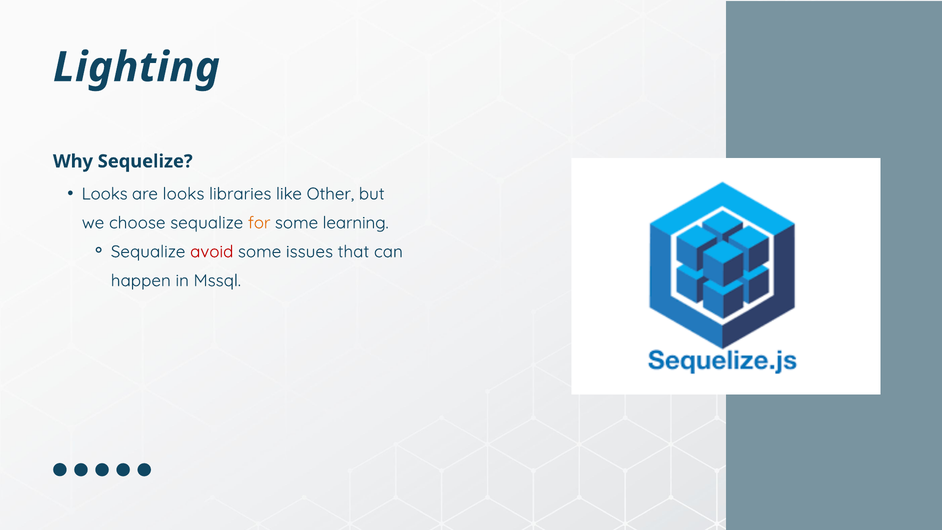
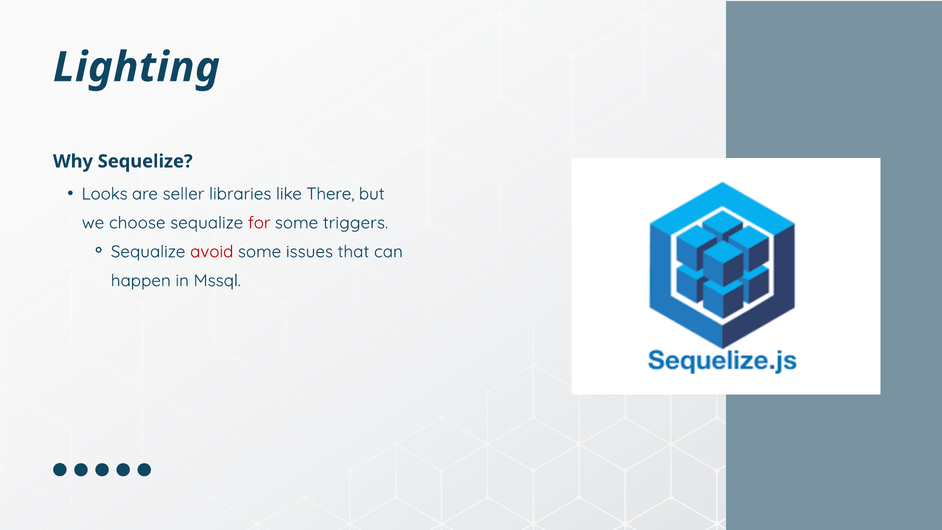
are looks: looks -> seller (184, 194)
Other: Other -> There (330, 194)
for colour: orange -> red (259, 223)
learning: learning -> triggers (355, 223)
